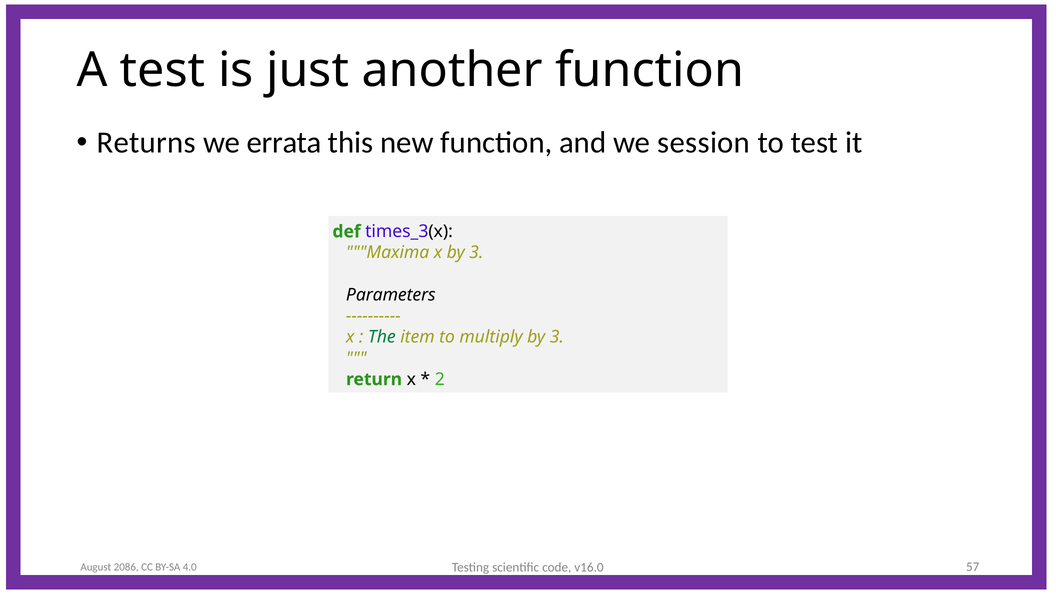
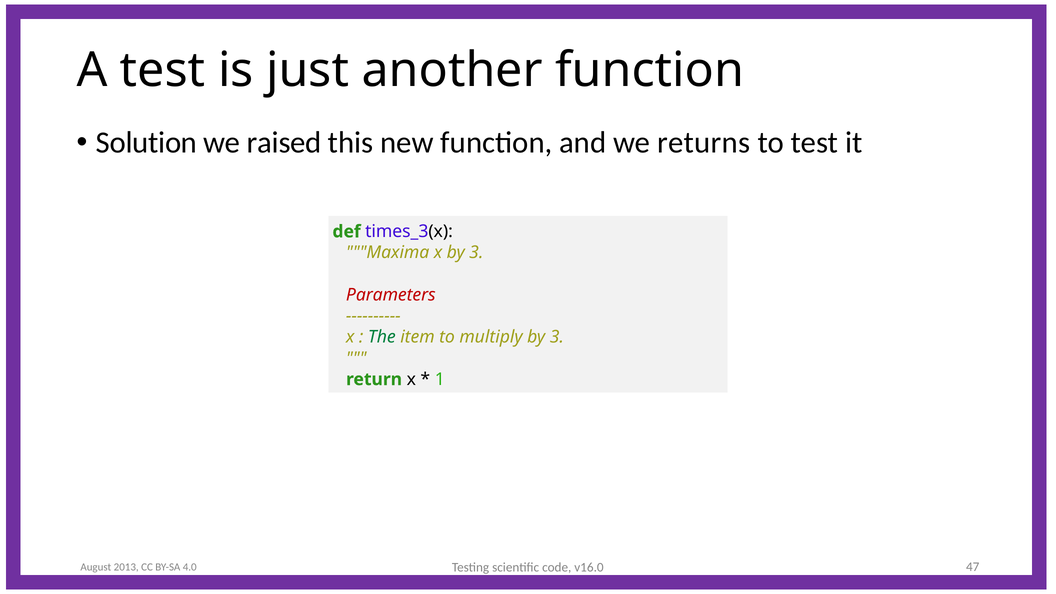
Returns: Returns -> Solution (147, 143)
errata: errata -> raised (284, 143)
session: session -> returns (704, 143)
Parameters colour: black -> red (391, 295)
2: 2 -> 1 (440, 379)
2086: 2086 -> 2013 (126, 567)
57: 57 -> 47 (973, 567)
